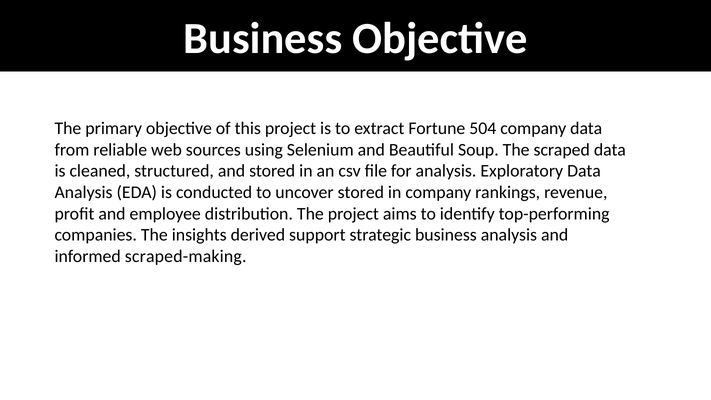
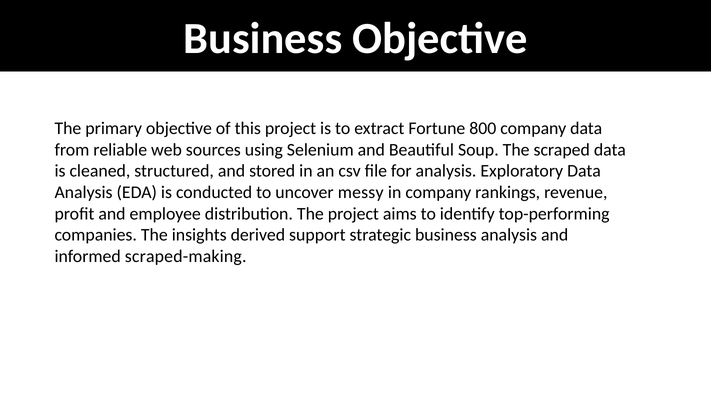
504: 504 -> 800 (483, 128)
uncover stored: stored -> messy (361, 192)
